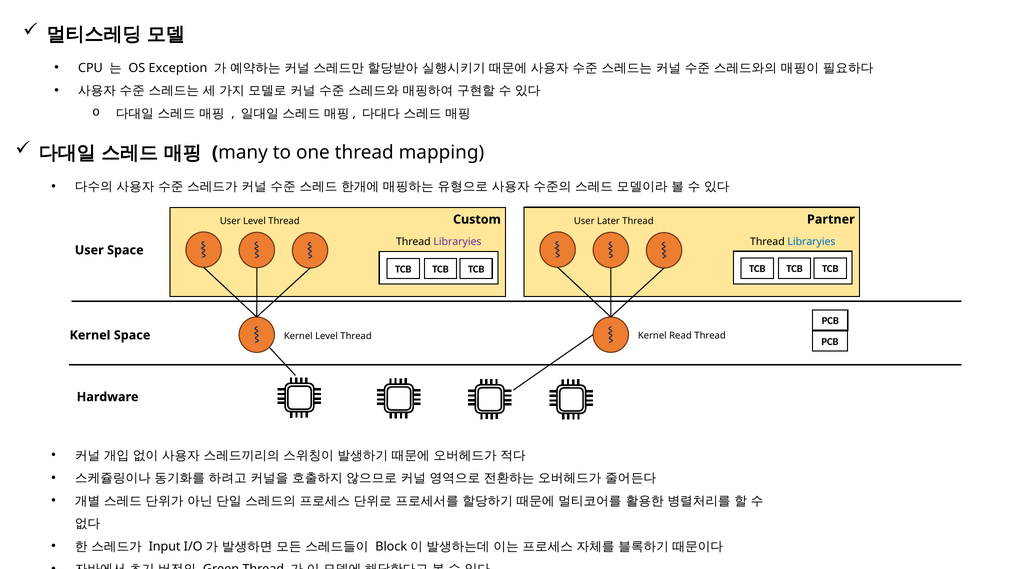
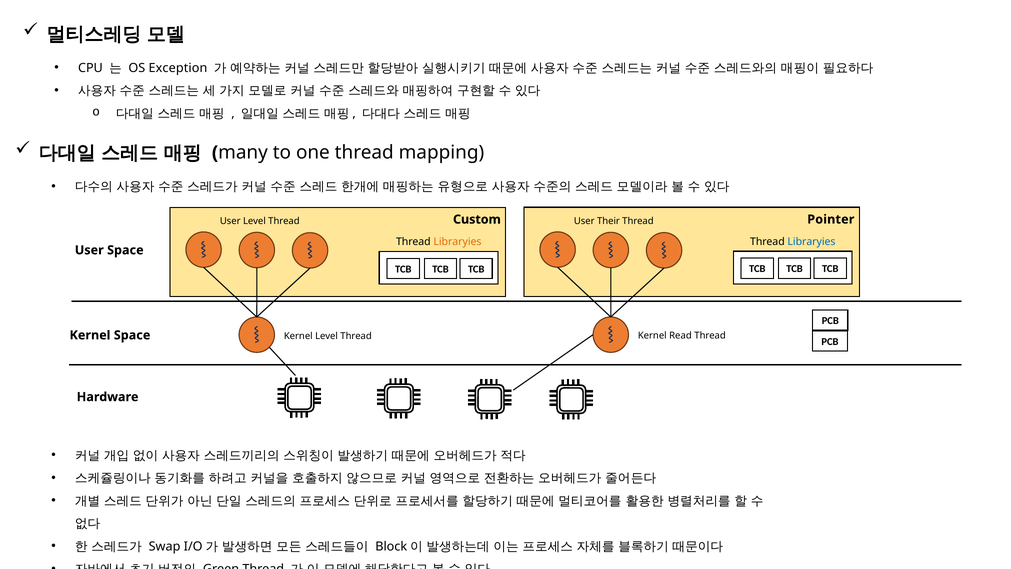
Partner: Partner -> Pointer (831, 219)
Later: Later -> Their (608, 221)
Libraryies colour: purple -> orange (457, 242)
Input: Input -> Swap (165, 546)
